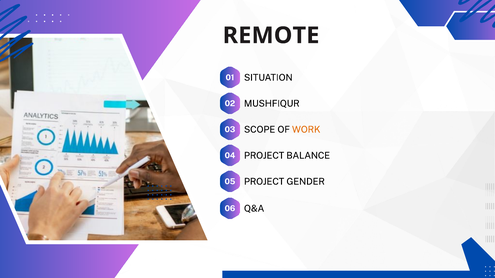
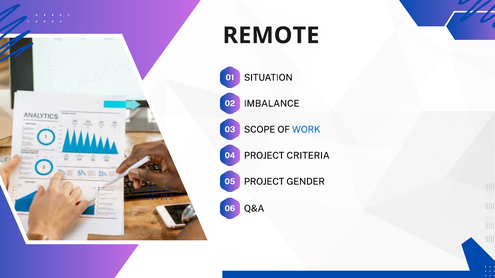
MUSHFIQUR: MUSHFIQUR -> IMBALANCE (272, 104)
WORK colour: orange -> blue (306, 130)
BALANCE: BALANCE -> CRITERIA (308, 156)
